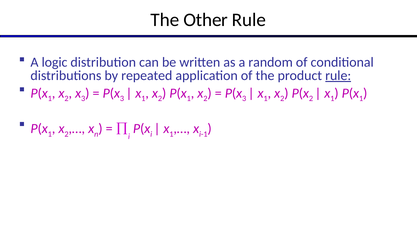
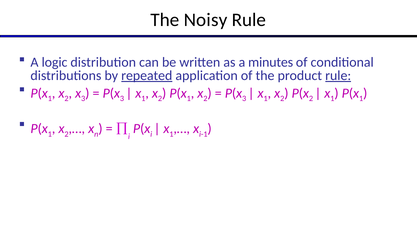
Other: Other -> Noisy (206, 20)
random: random -> minutes (271, 62)
repeated underline: none -> present (147, 76)
